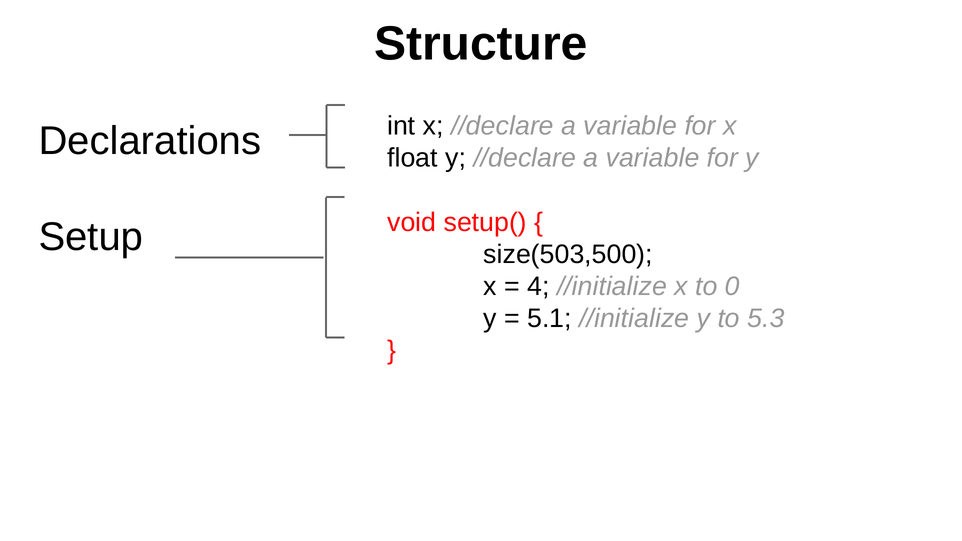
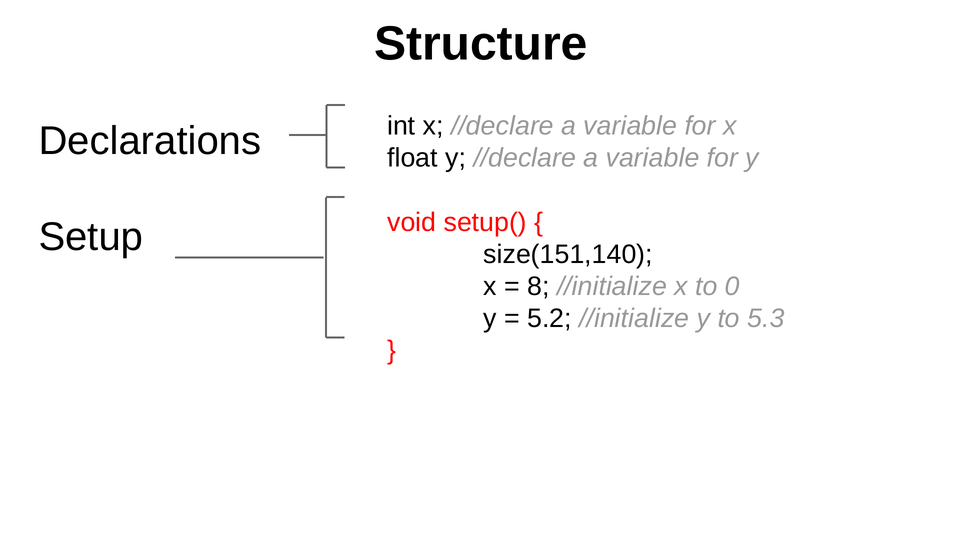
size(503,500: size(503,500 -> size(151,140 (568, 254)
4: 4 -> 8 (538, 286)
5.1: 5.1 -> 5.2 (549, 319)
